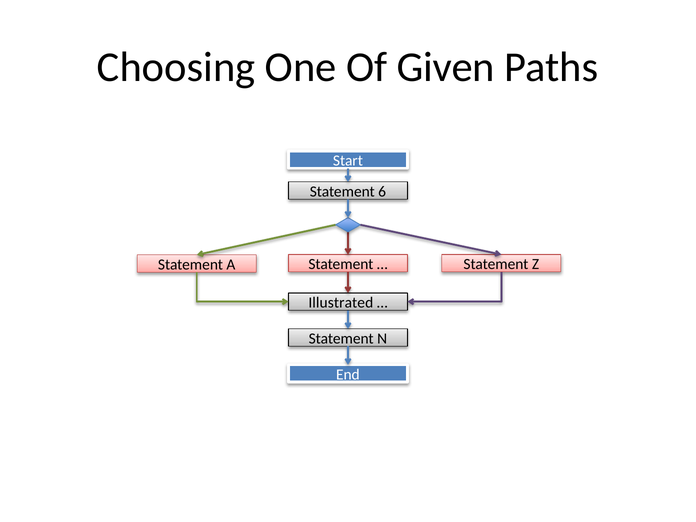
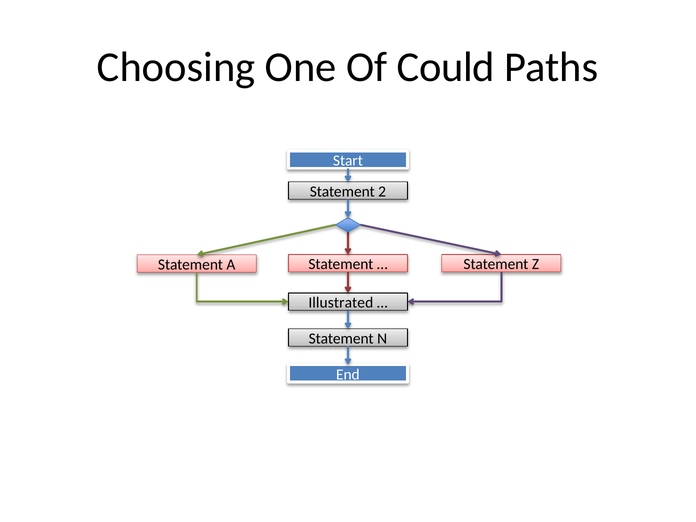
Given: Given -> Could (446, 67)
6: 6 -> 2 (382, 192)
